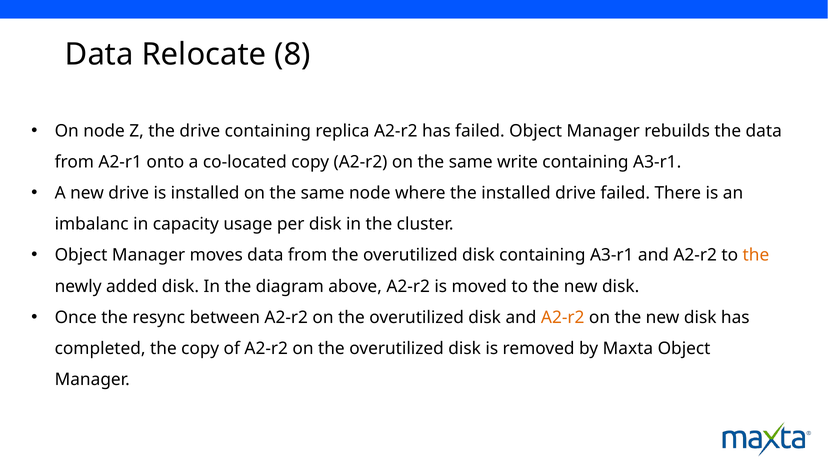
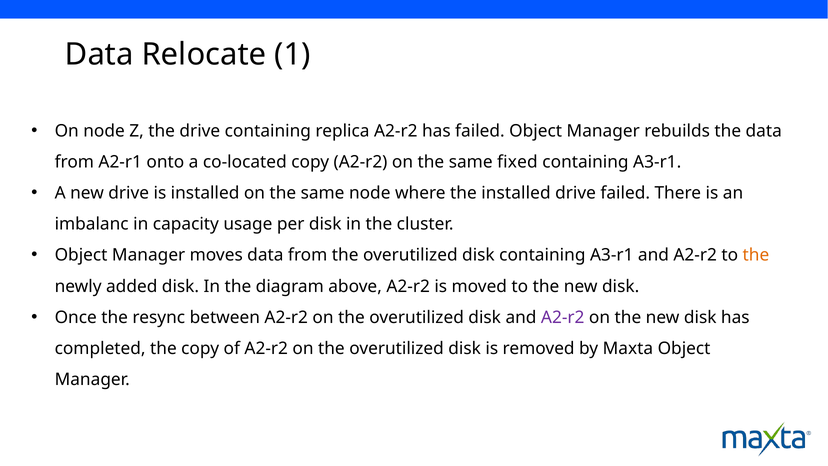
8: 8 -> 1 (293, 54)
write: write -> fixed (517, 162)
A2-r2 colour: orange -> purple (563, 317)
